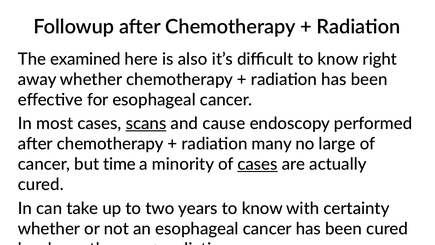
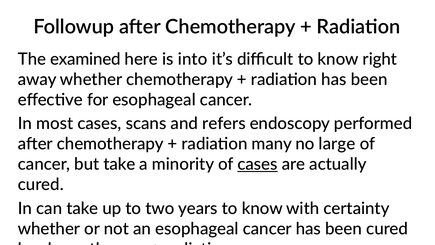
also: also -> into (193, 59)
scans underline: present -> none (146, 124)
cause: cause -> refers (224, 124)
but time: time -> take (120, 164)
